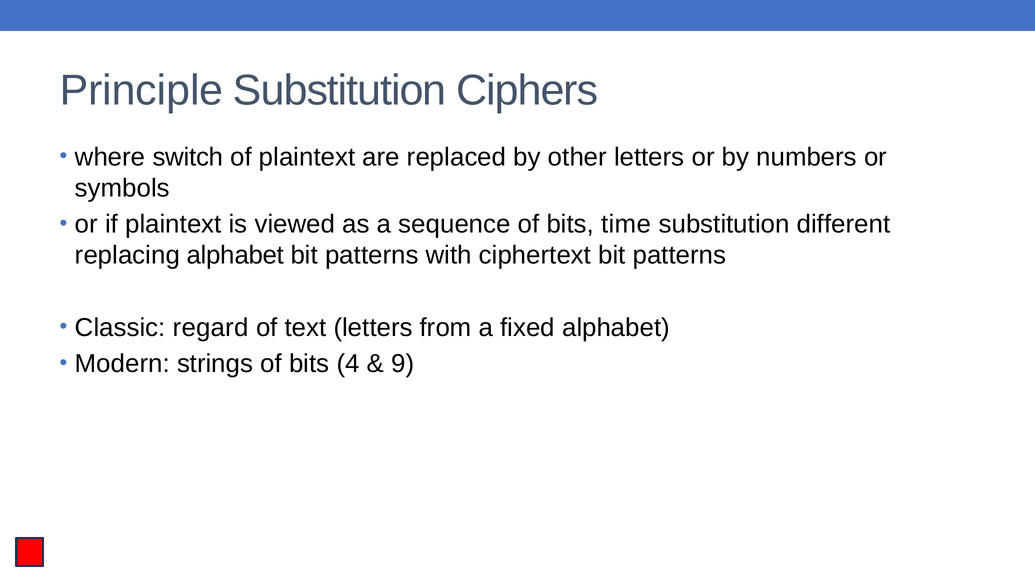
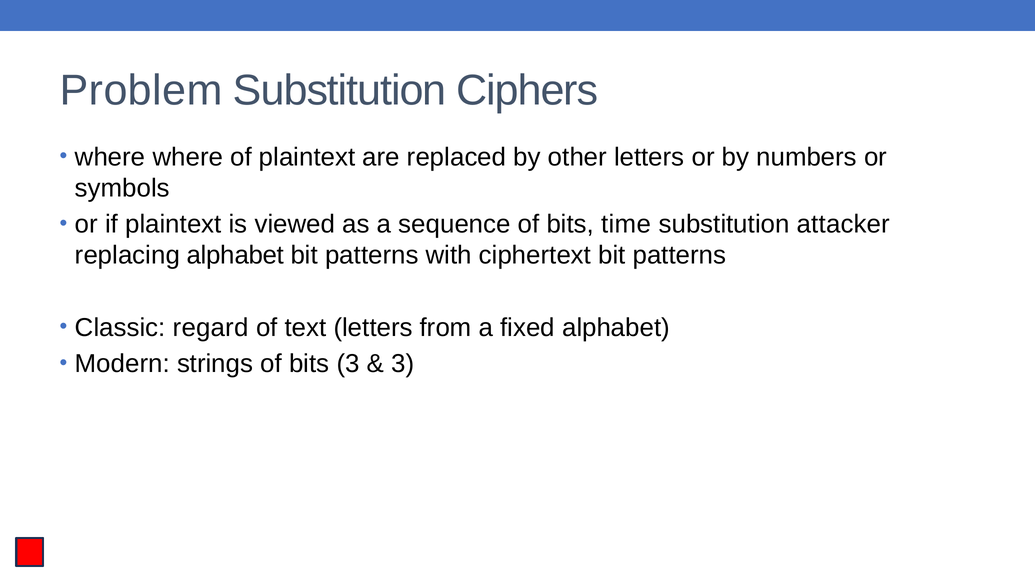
Principle: Principle -> Problem (141, 90)
where switch: switch -> where (188, 157)
different: different -> attacker (843, 224)
bits 4: 4 -> 3 (348, 364)
9: 9 -> 3 (403, 364)
